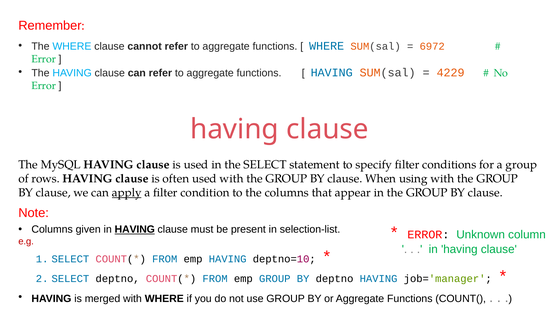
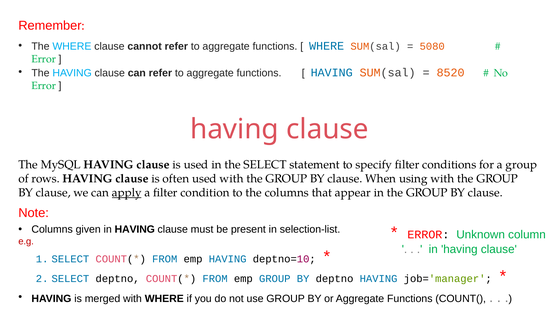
6972: 6972 -> 5080 (432, 46)
4229: 4229 -> 8520 (451, 72)
HAVING underline: present -> none (135, 229)
